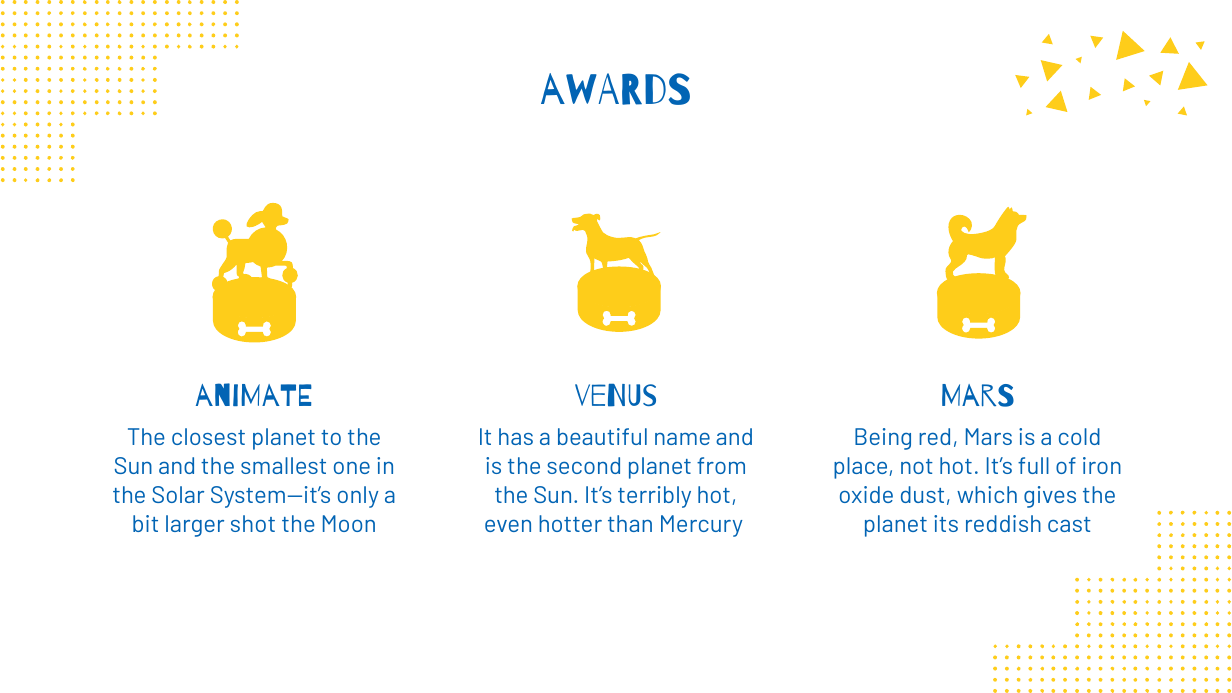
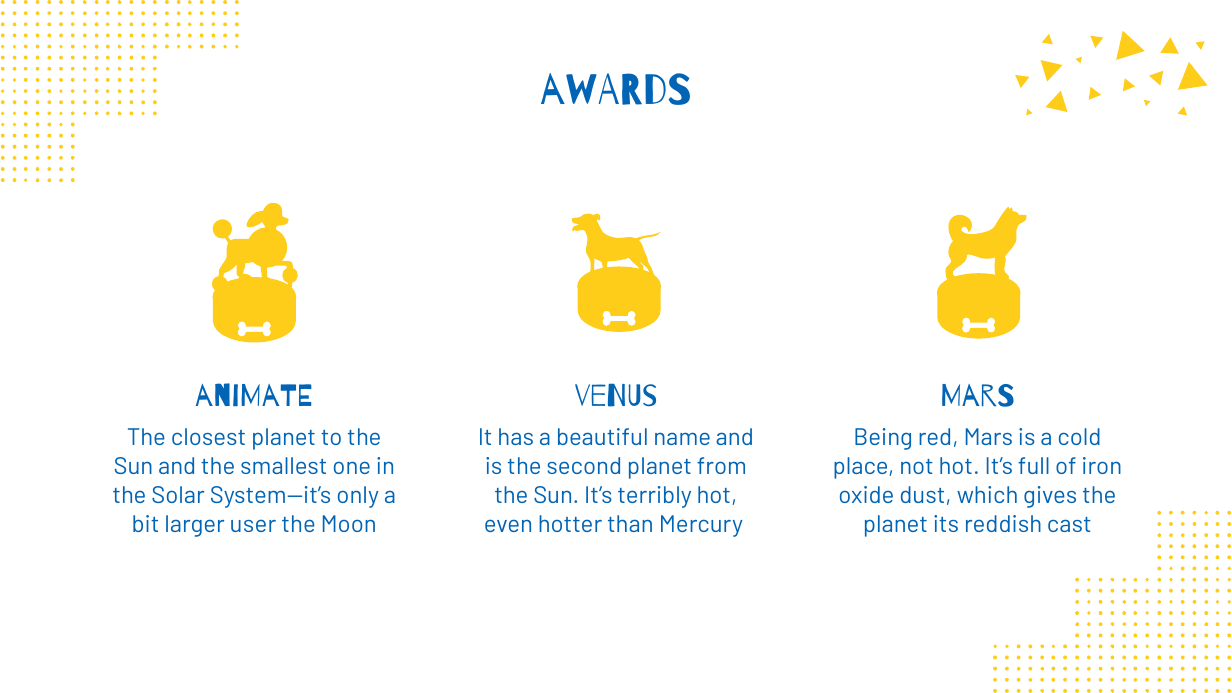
shot: shot -> user (253, 524)
